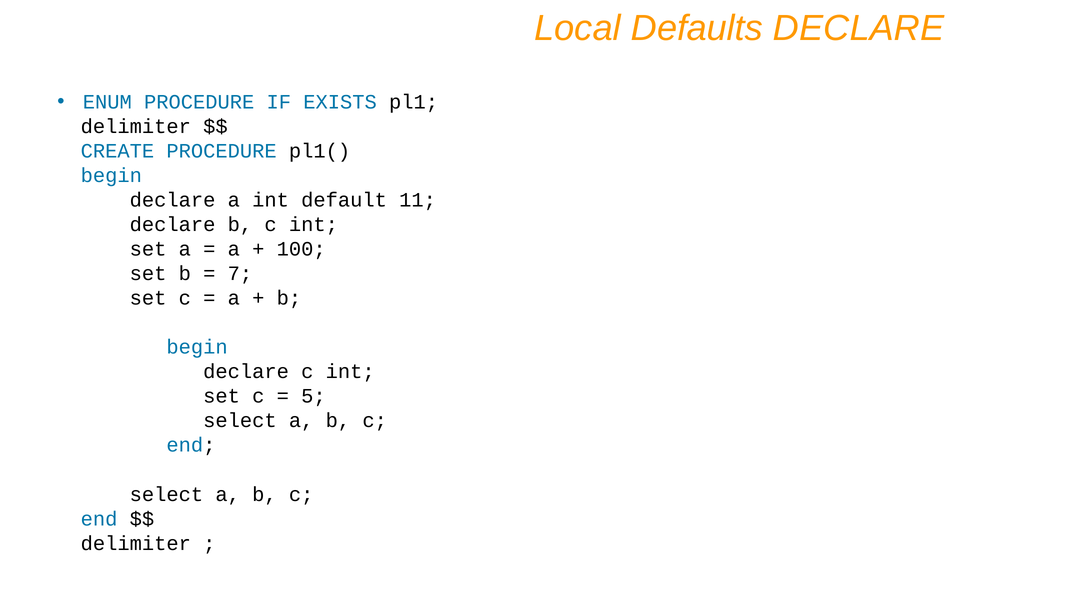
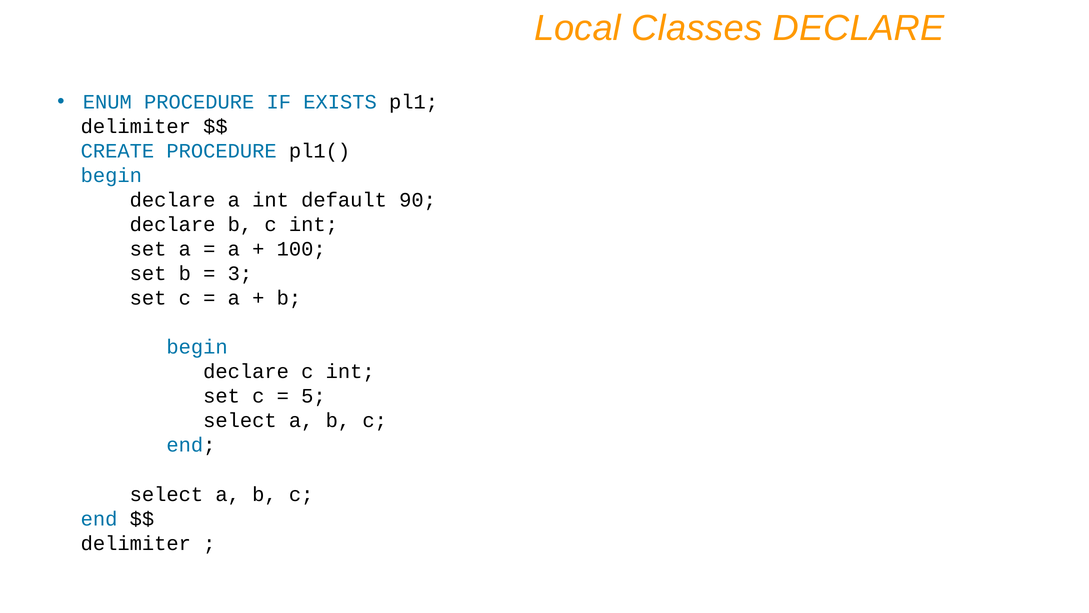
Defaults: Defaults -> Classes (697, 28)
11: 11 -> 90 (418, 200)
7: 7 -> 3 (240, 273)
